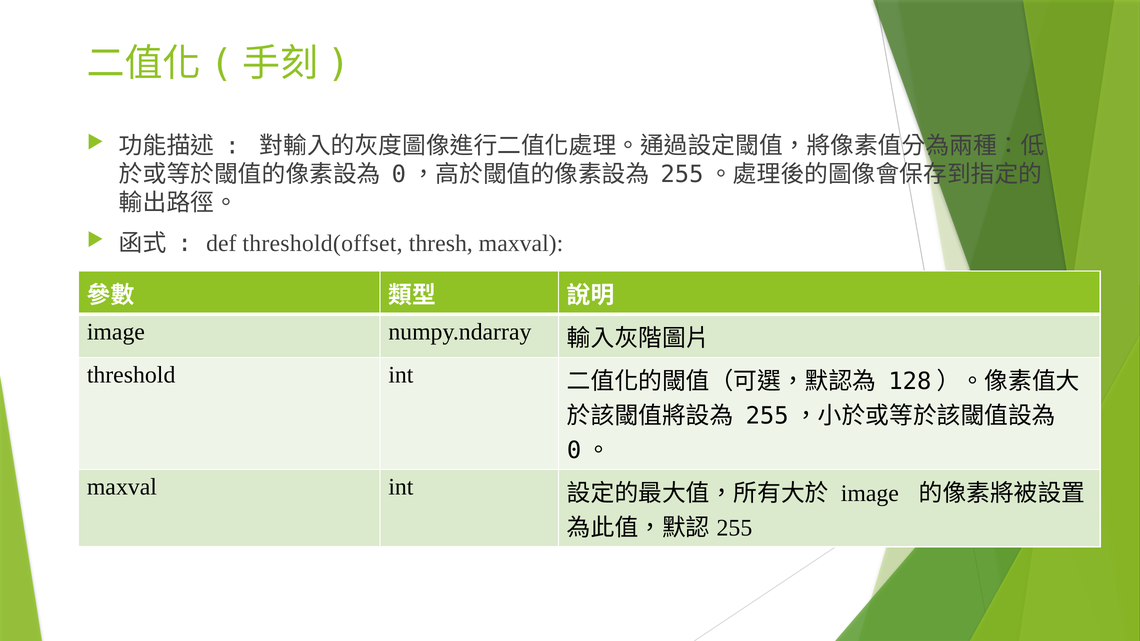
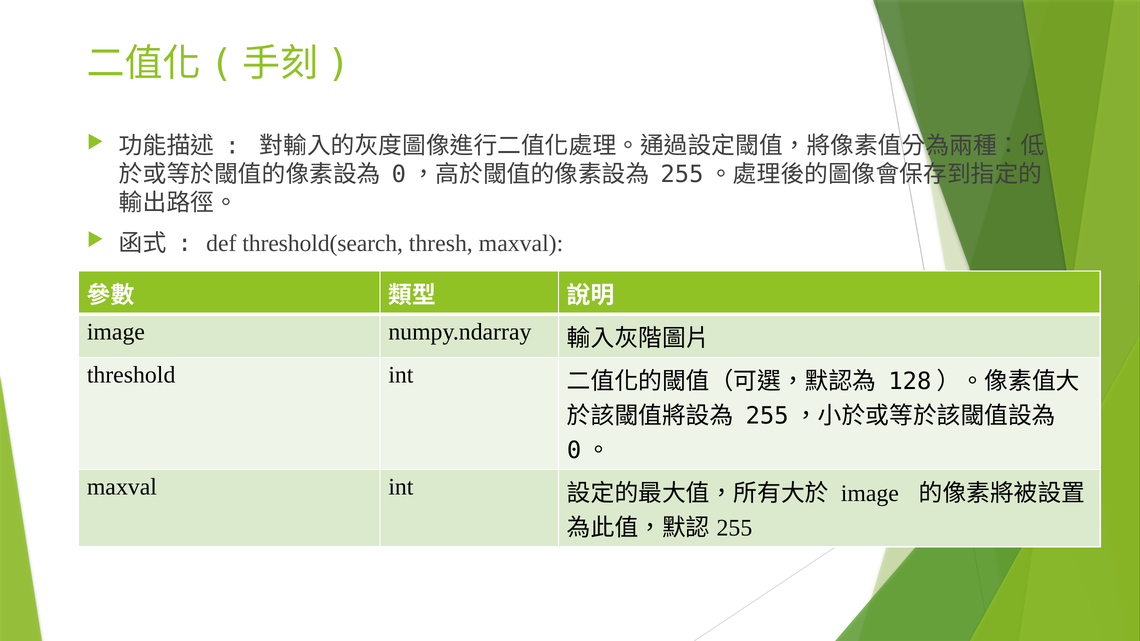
threshold(offset: threshold(offset -> threshold(search (323, 243)
